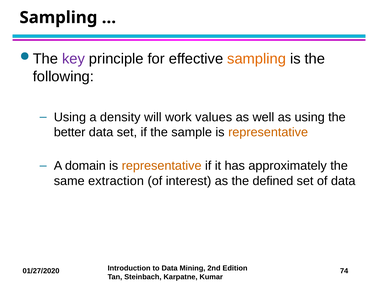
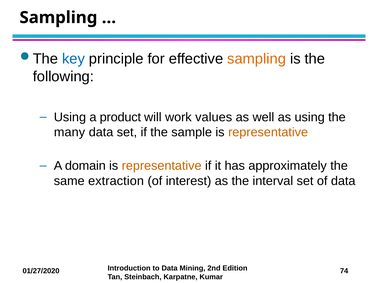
key colour: purple -> blue (74, 59)
density: density -> product (120, 117)
better: better -> many (69, 133)
defined: defined -> interval (273, 181)
